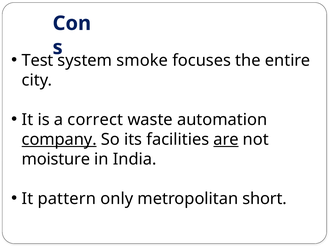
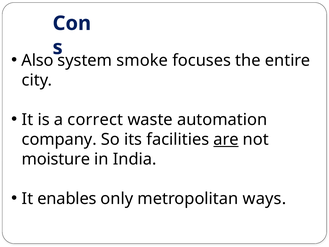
Test: Test -> Also (38, 60)
company underline: present -> none (59, 139)
pattern: pattern -> enables (67, 198)
short: short -> ways (264, 198)
